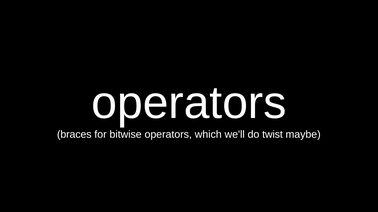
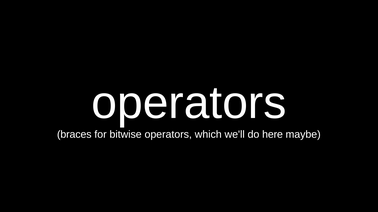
twist: twist -> here (273, 135)
